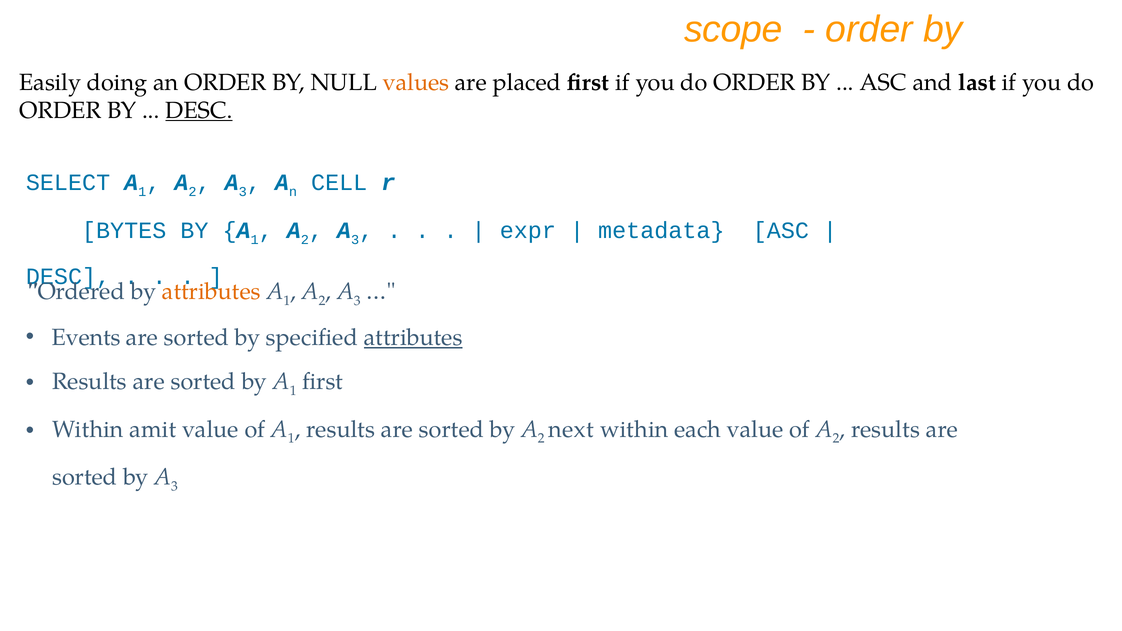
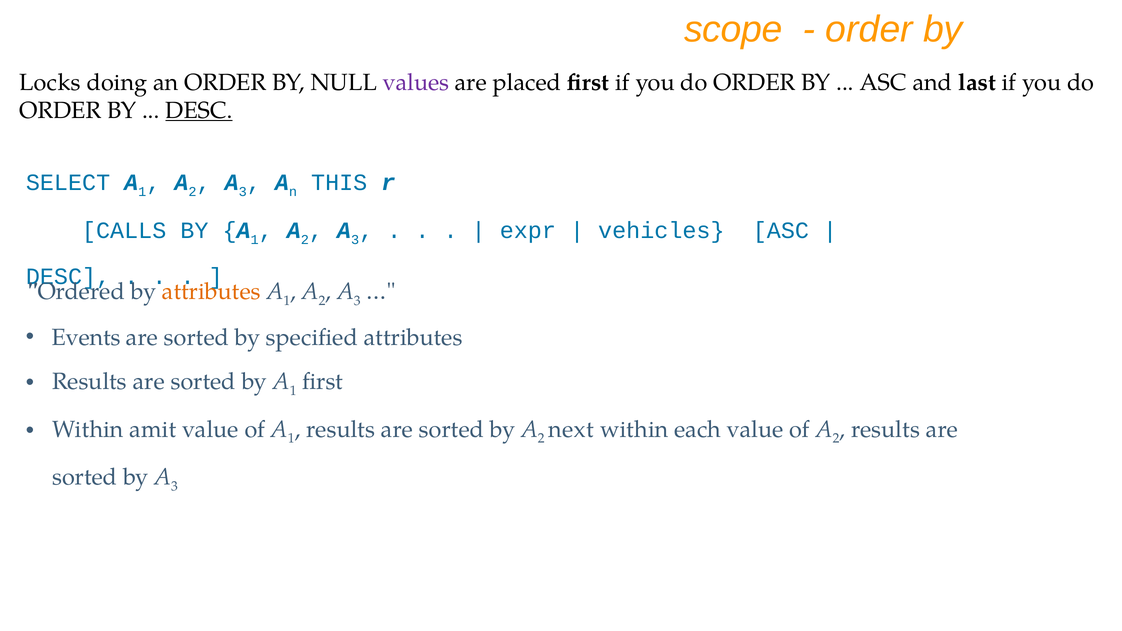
Easily: Easily -> Locks (50, 82)
values colour: orange -> purple (416, 82)
CELL: CELL -> THIS (339, 183)
BYTES: BYTES -> CALLS (124, 231)
metadata: metadata -> vehicles (661, 231)
attributes underline: present -> none (413, 338)
